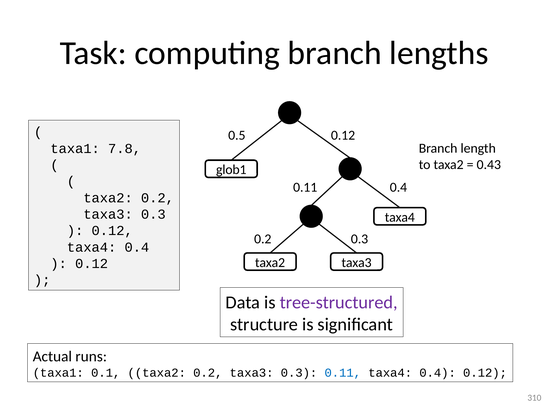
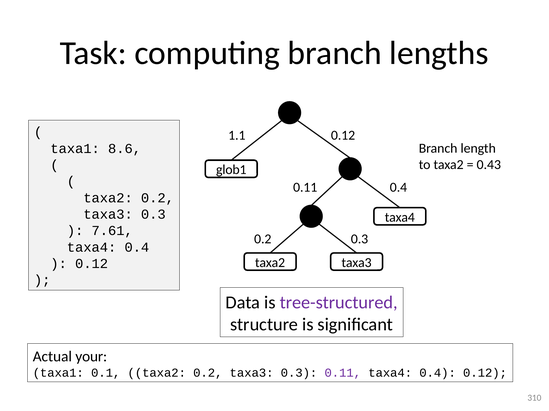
0.5: 0.5 -> 1.1 (237, 136)
7.8: 7.8 -> 8.6 (125, 149)
0.12: 0.12 -> 7.61 (112, 231)
runs: runs -> your (91, 357)
0.11 colour: blue -> purple (343, 373)
